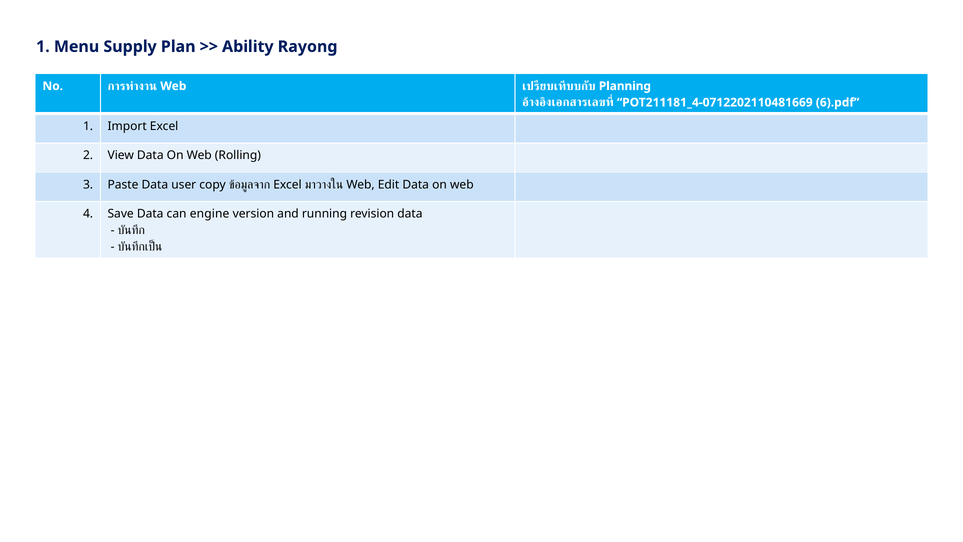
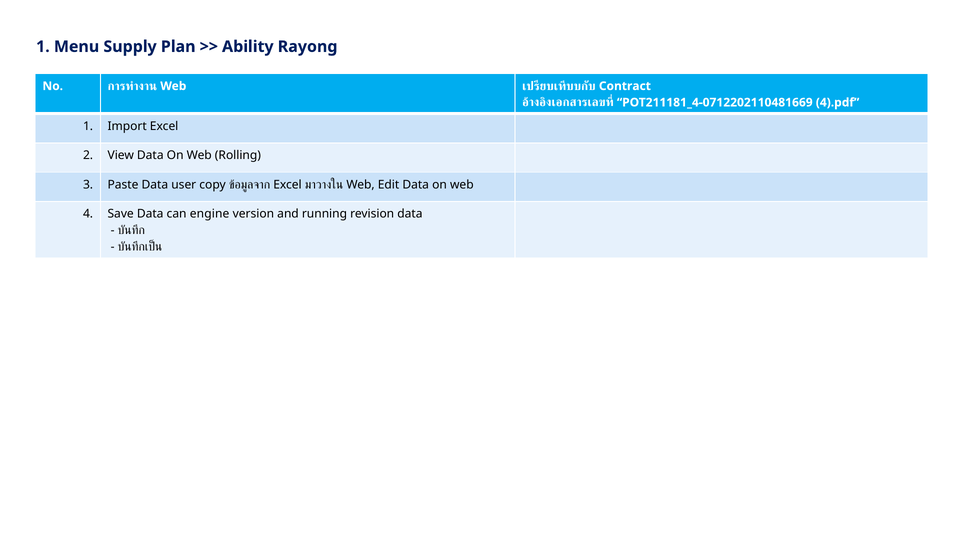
Planning: Planning -> Contract (625, 86)
6).pdf: 6).pdf -> 4).pdf (838, 102)
